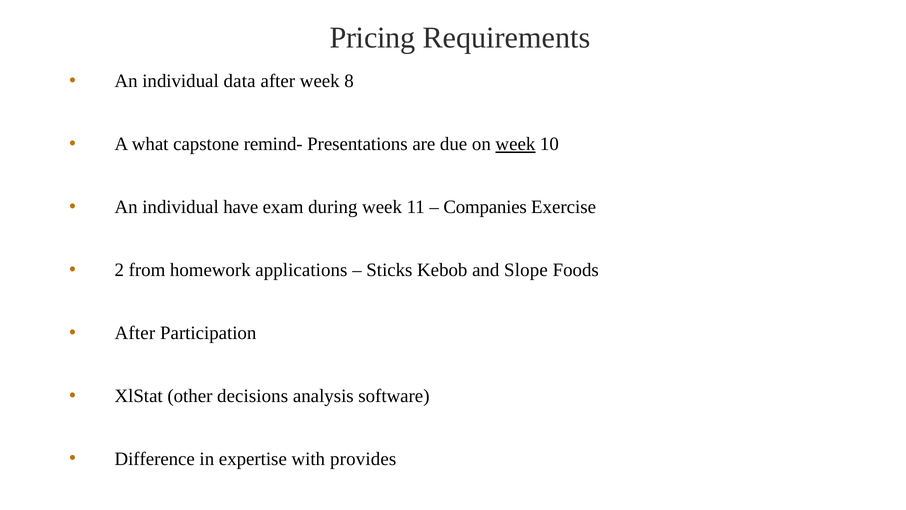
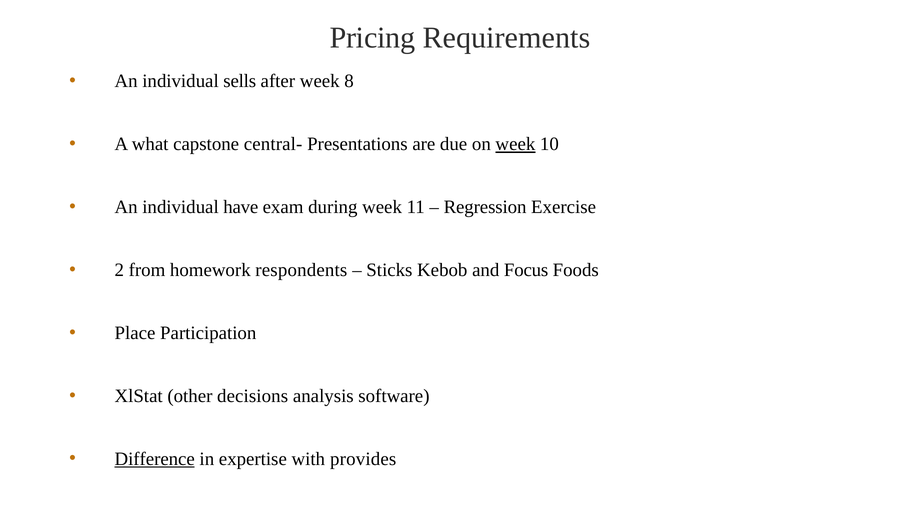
data: data -> sells (240, 81)
remind-: remind- -> central- (273, 144)
Companies: Companies -> Regression (485, 207)
applications: applications -> respondents (301, 270)
Slope: Slope -> Focus (526, 270)
After: After -> Place (135, 333)
Difference underline: none -> present (155, 459)
